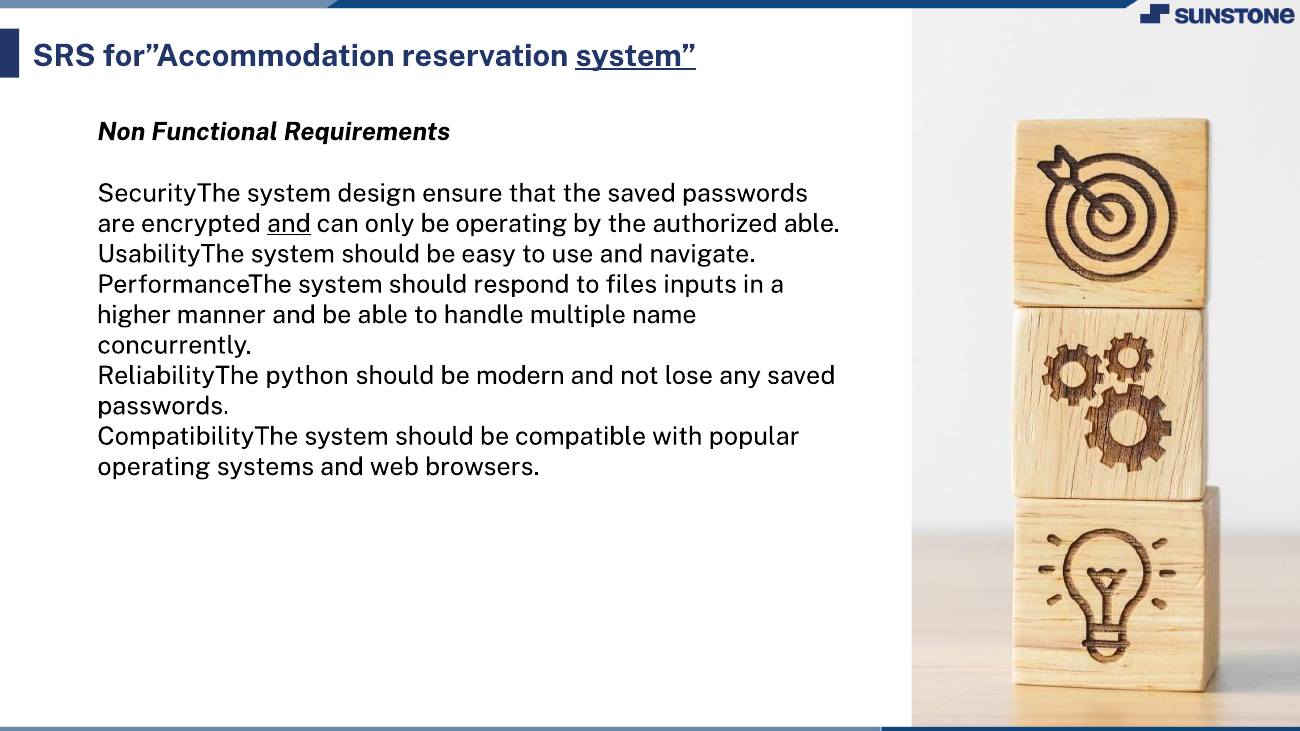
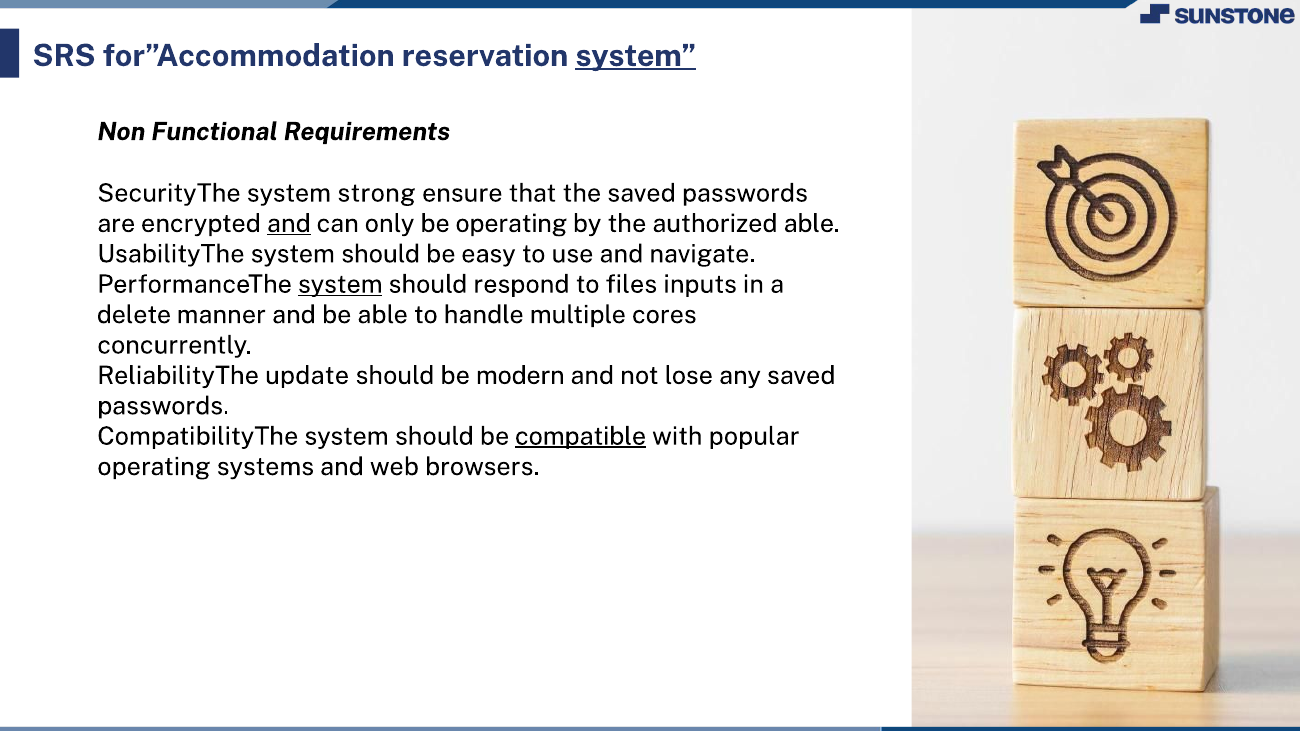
design: design -> strong (377, 193)
system underline: none -> present (340, 285)
higher: higher -> delete (134, 315)
name: name -> cores (664, 315)
python: python -> update (307, 376)
compatible underline: none -> present (581, 437)
